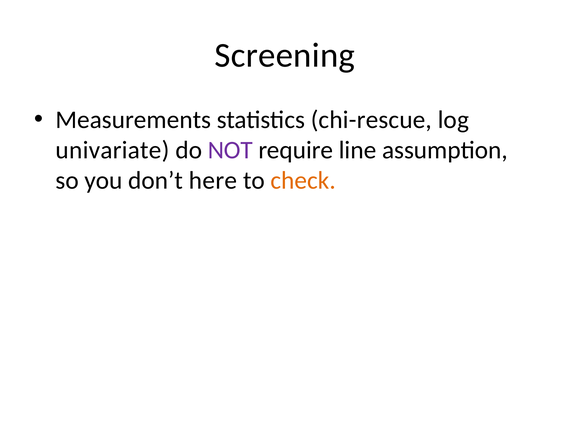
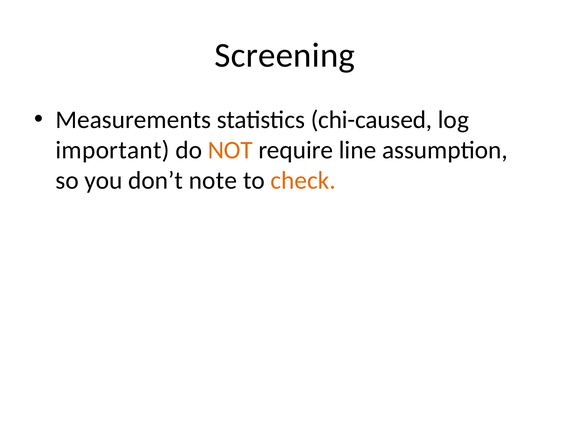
chi-rescue: chi-rescue -> chi-caused (371, 120)
univariate: univariate -> important (113, 150)
NOT colour: purple -> orange (230, 150)
here: here -> note (213, 180)
